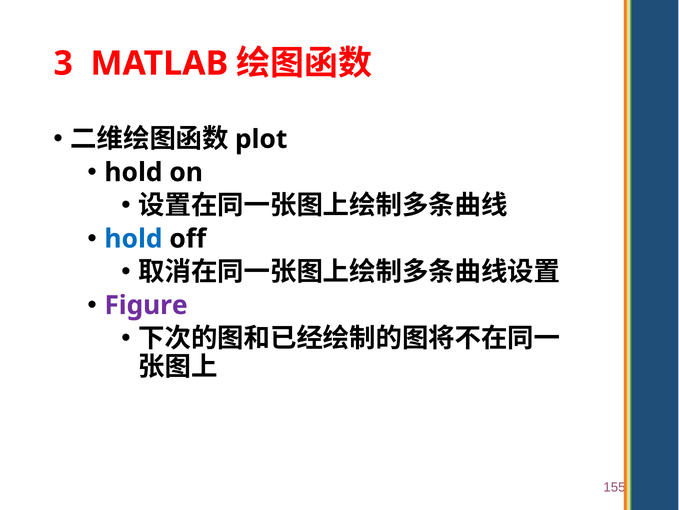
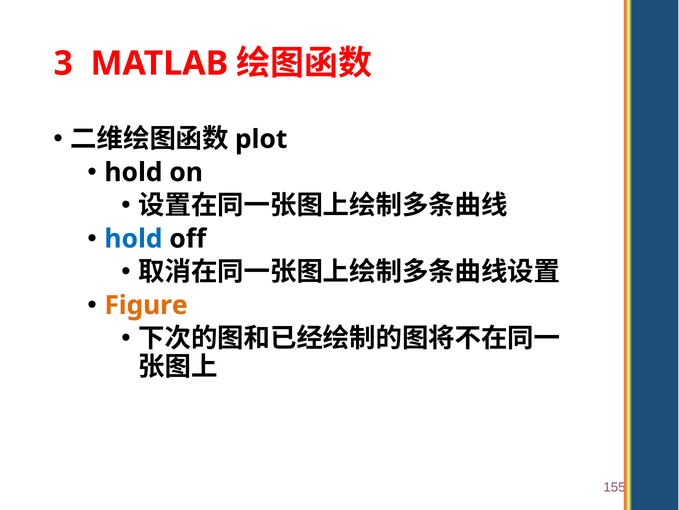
Figure colour: purple -> orange (146, 305)
